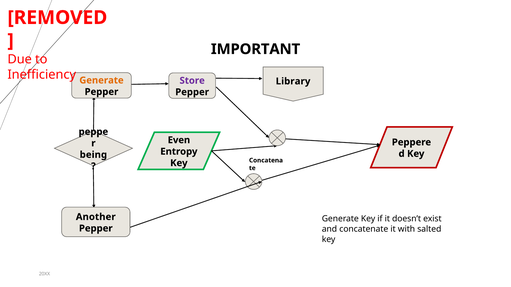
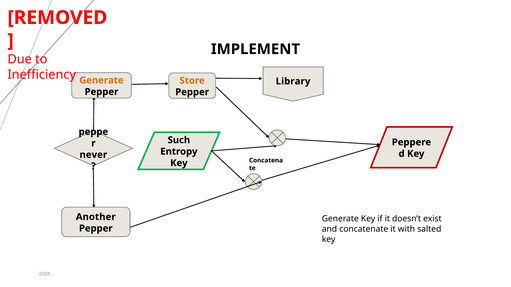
IMPORTANT: IMPORTANT -> IMPLEMENT (255, 49)
Store colour: purple -> orange (192, 81)
Even: Even -> Such (179, 140)
being: being -> never (93, 155)
